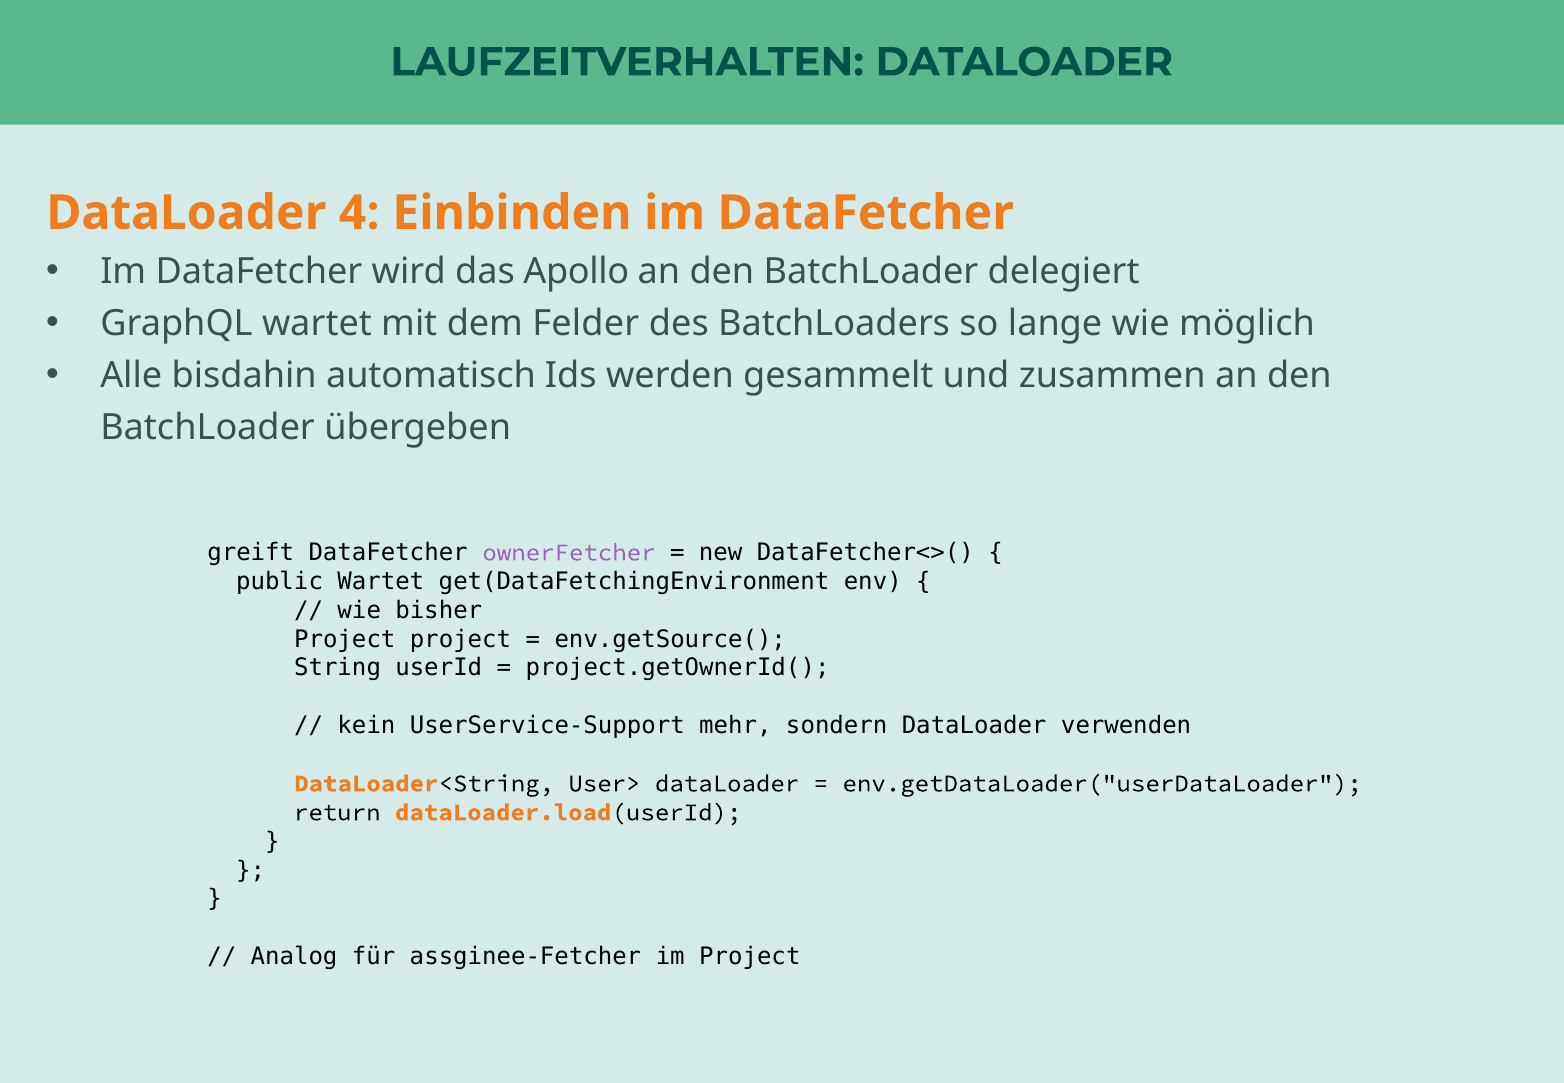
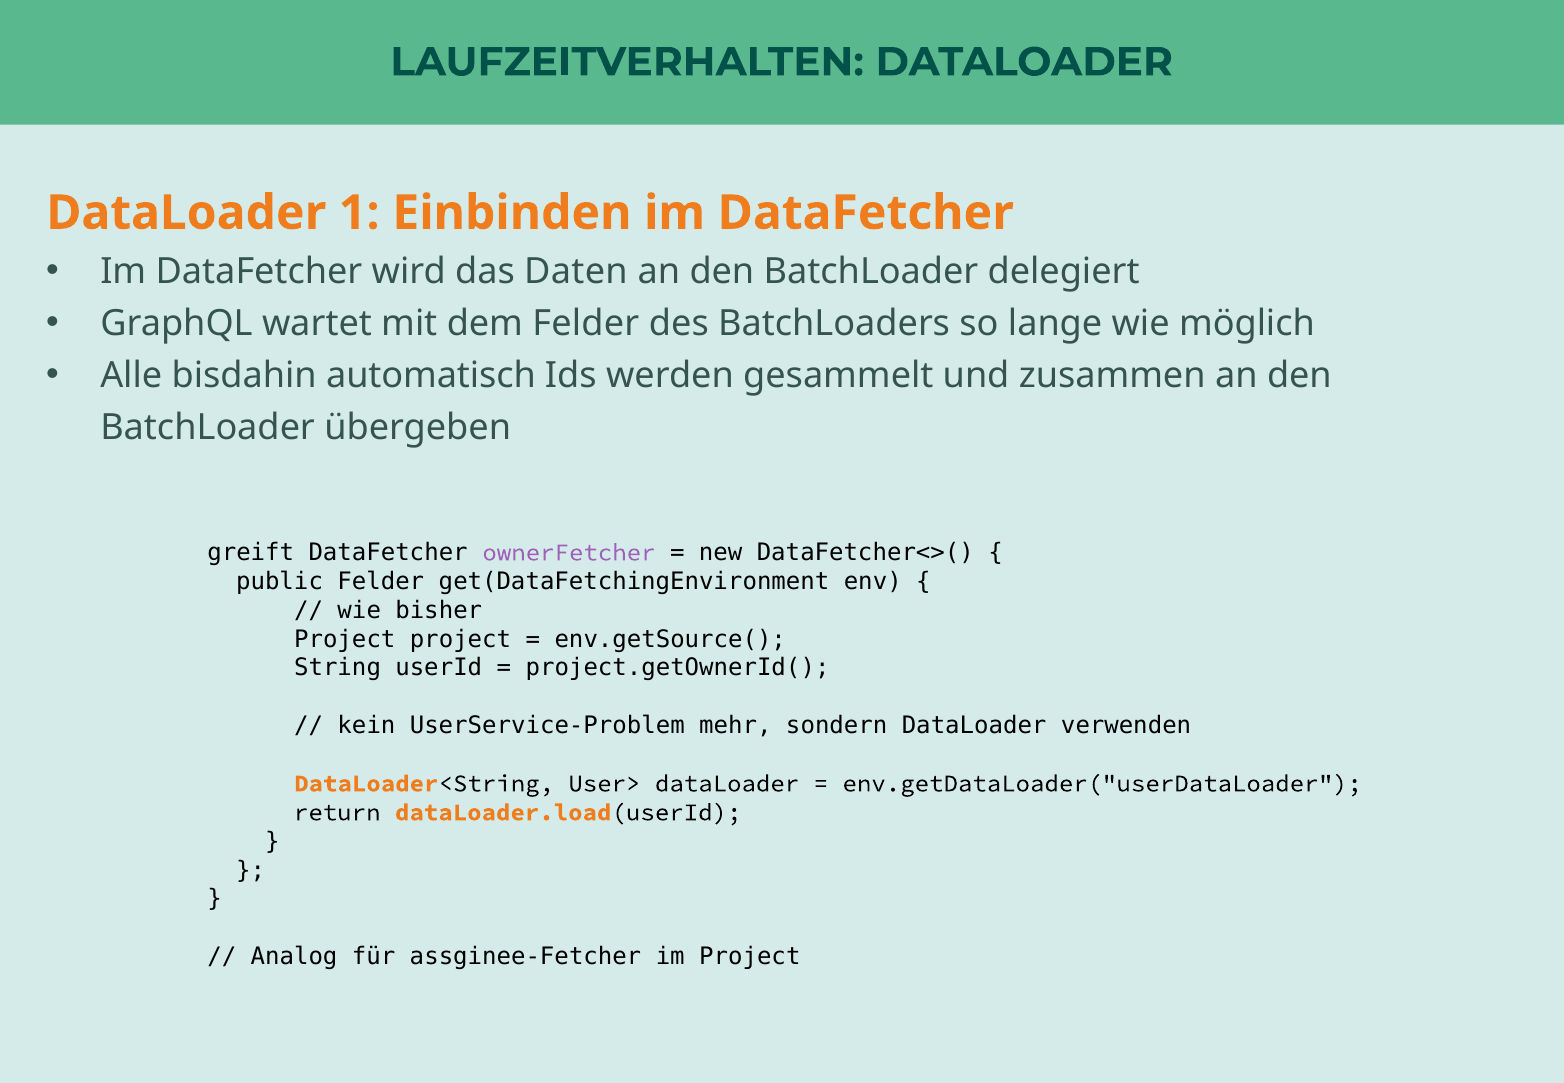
4: 4 -> 1 (359, 213)
Apollo: Apollo -> Daten (576, 271)
public Wartet: Wartet -> Felder (381, 581)
UserService-Support: UserService-Support -> UserService-Problem (547, 726)
